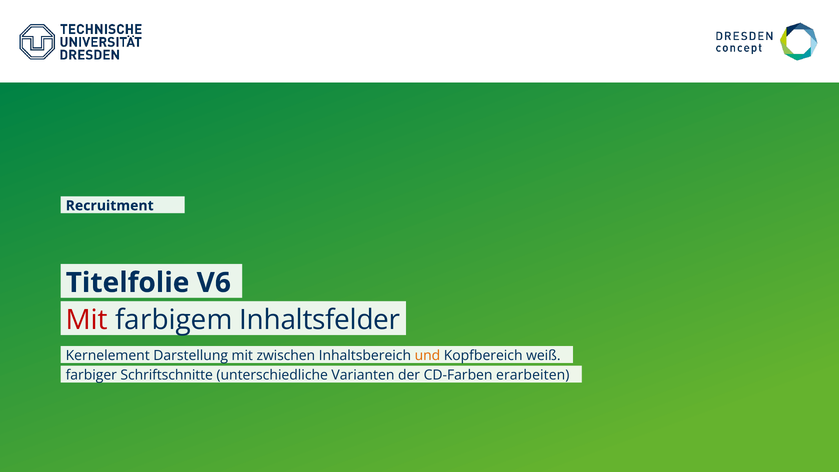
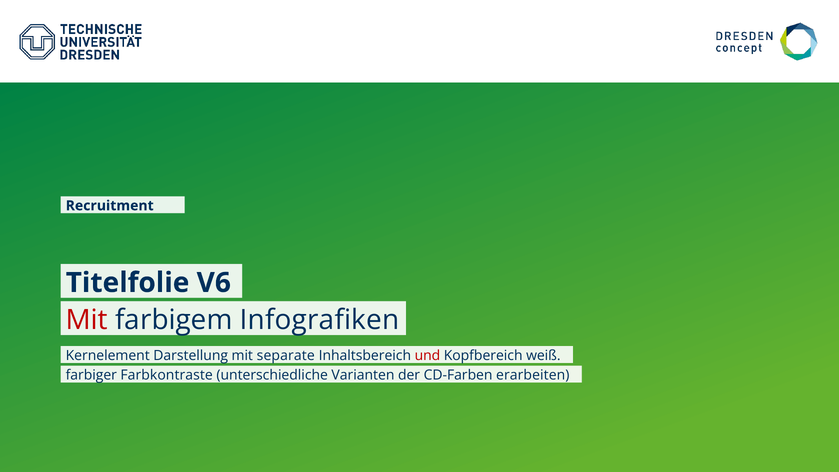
Inhaltsfelder: Inhaltsfelder -> Infografiken (320, 320)
zwischen: zwischen -> separate (286, 355)
und colour: orange -> red (427, 355)
Schriftschnitte: Schriftschnitte -> Farbkontraste (167, 375)
